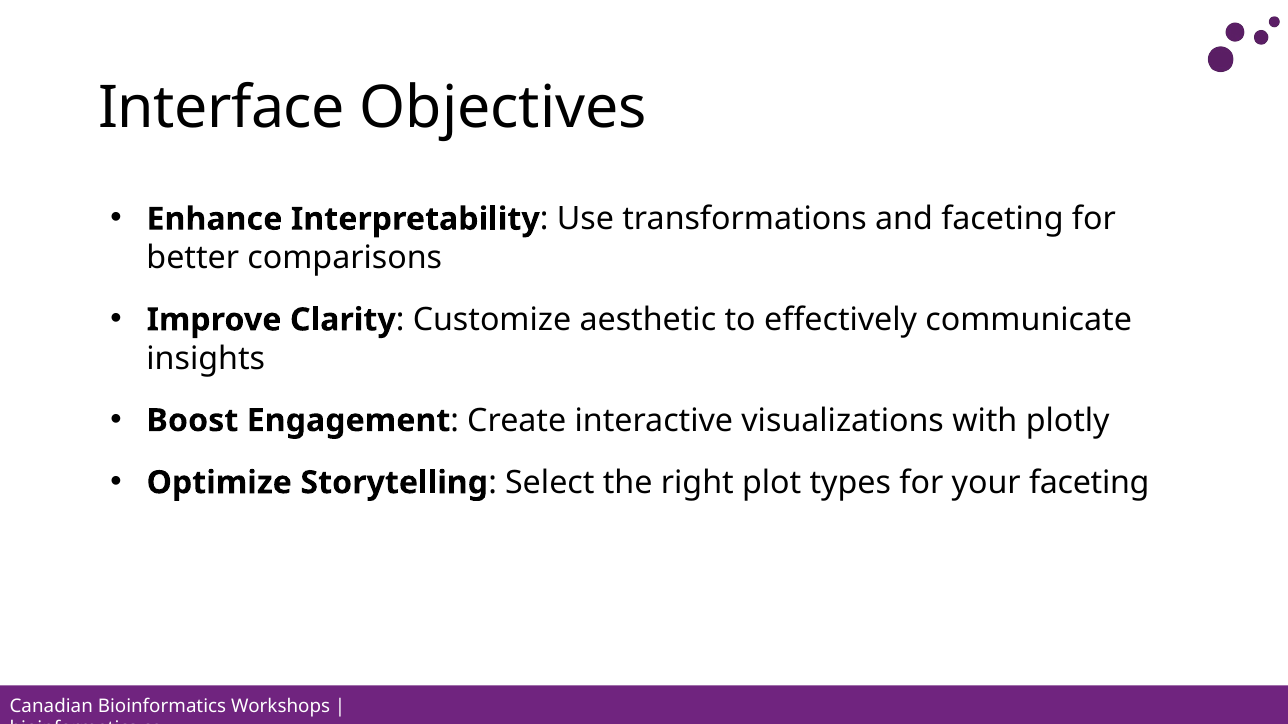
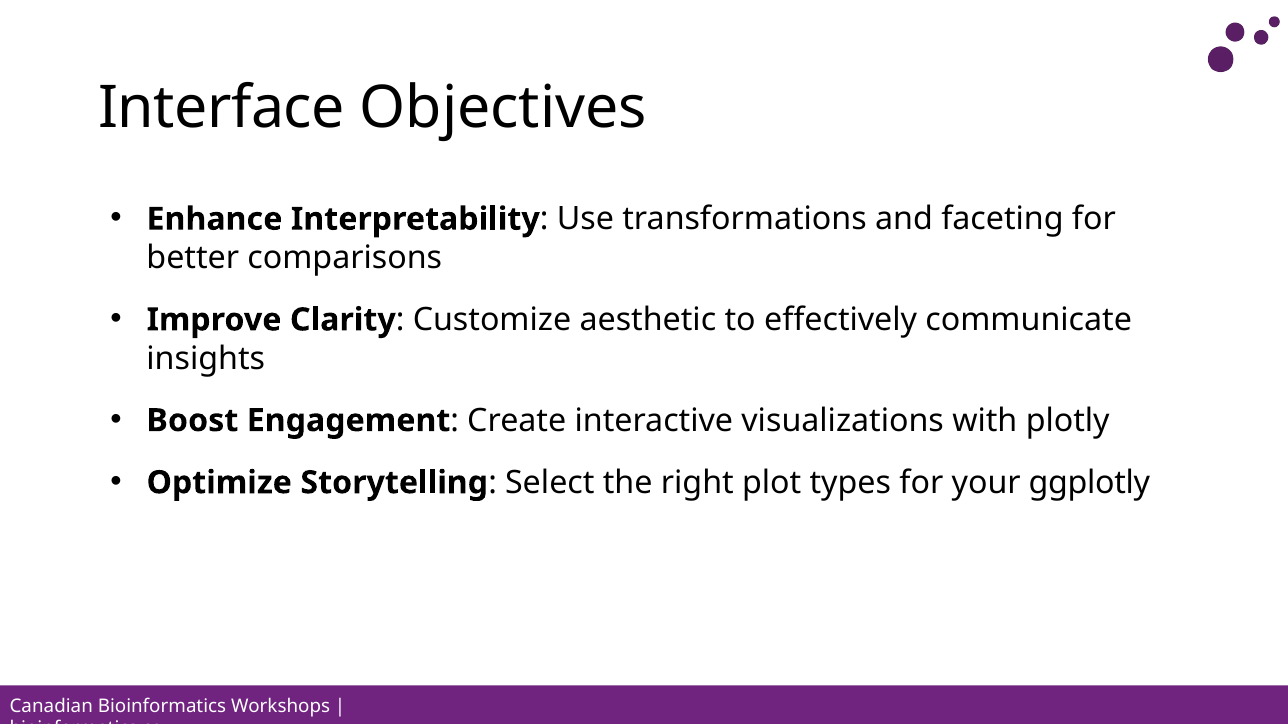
your faceting: faceting -> ggplotly (1089, 483)
